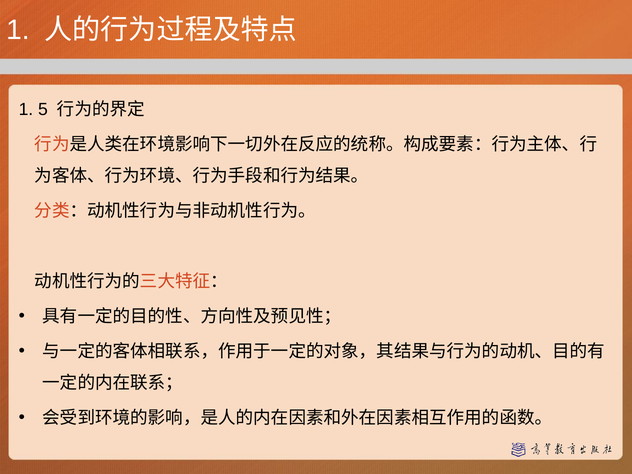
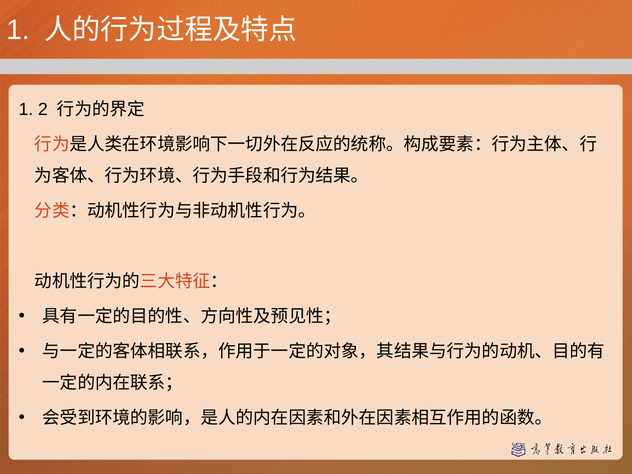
5: 5 -> 2 (43, 109)
